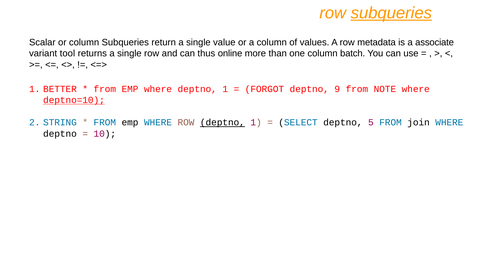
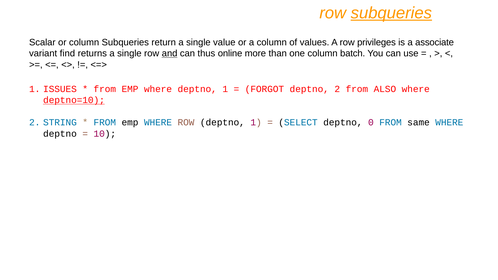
metadata: metadata -> privileges (377, 42)
tool: tool -> find (67, 54)
and underline: none -> present (170, 54)
BETTER: BETTER -> ISSUES (60, 89)
deptno 9: 9 -> 2 (337, 89)
NOTE: NOTE -> ALSO (385, 89)
deptno underline: present -> none (222, 123)
5: 5 -> 0 (371, 123)
join: join -> same (419, 123)
